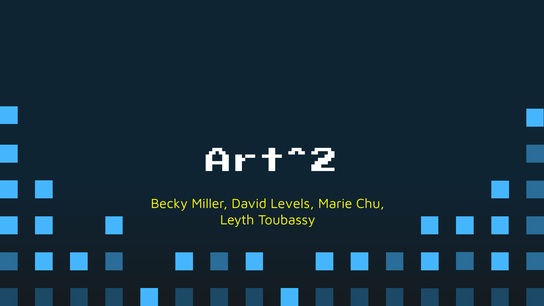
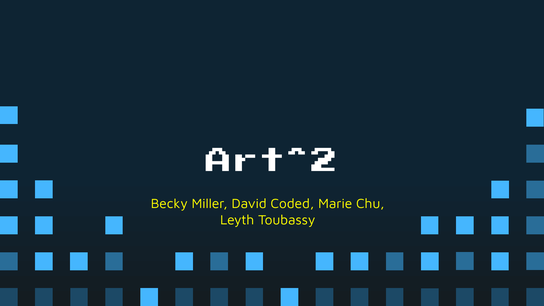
Levels: Levels -> Coded (292, 204)
